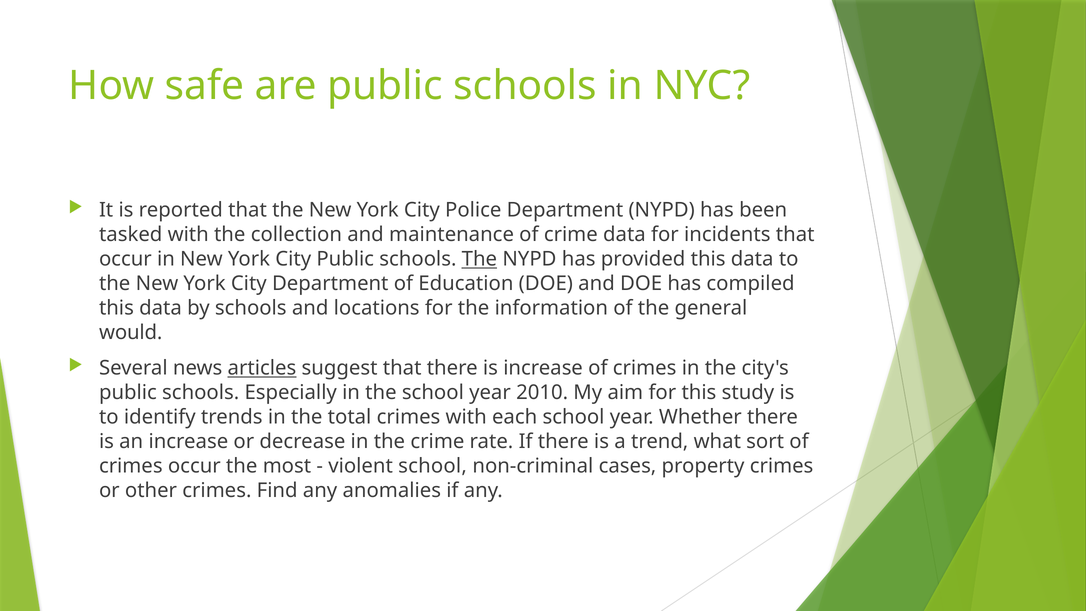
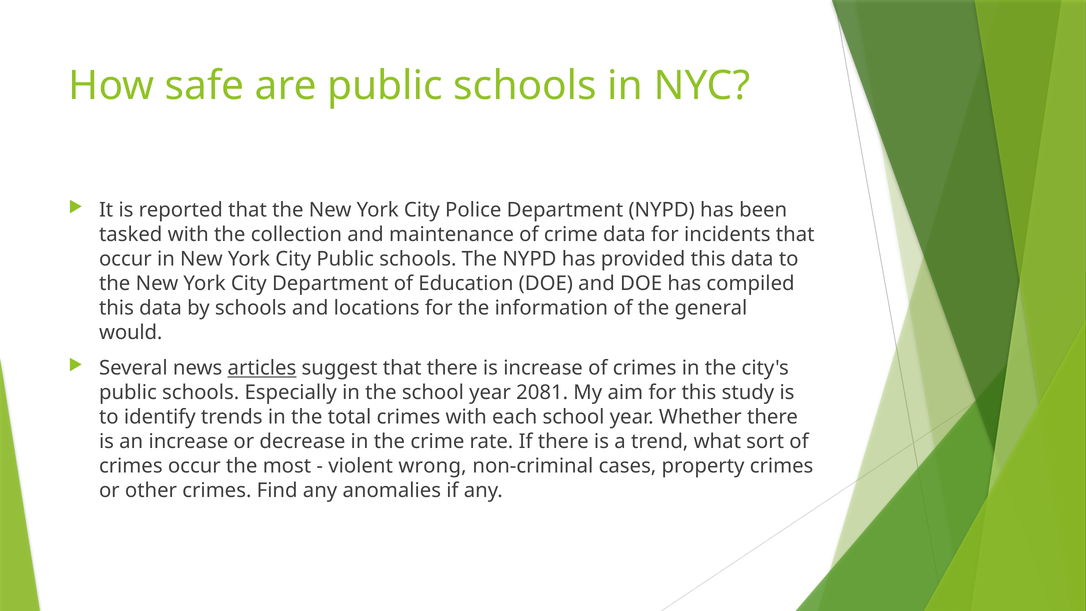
The underline: present -> none (479, 259)
2010: 2010 -> 2081 (542, 393)
violent school: school -> wrong (433, 466)
